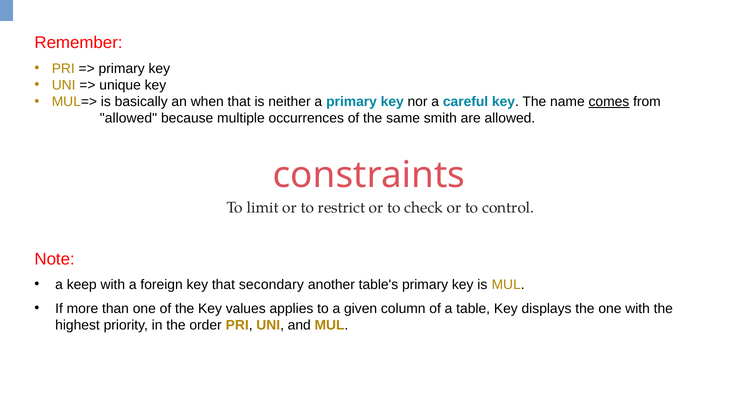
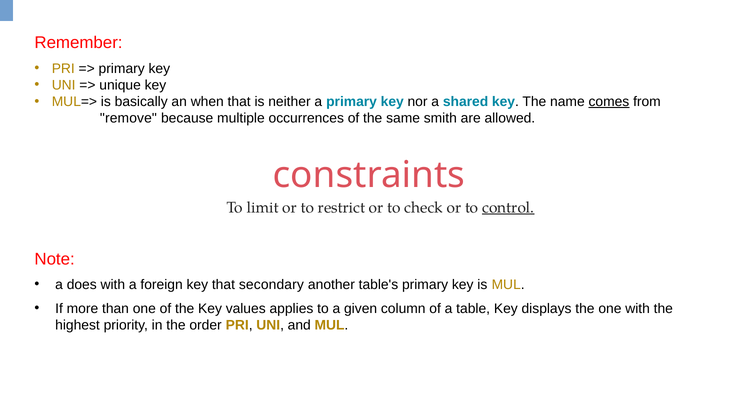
careful: careful -> shared (466, 102)
allowed: allowed -> remove (128, 118)
control underline: none -> present (508, 208)
keep: keep -> does (82, 285)
